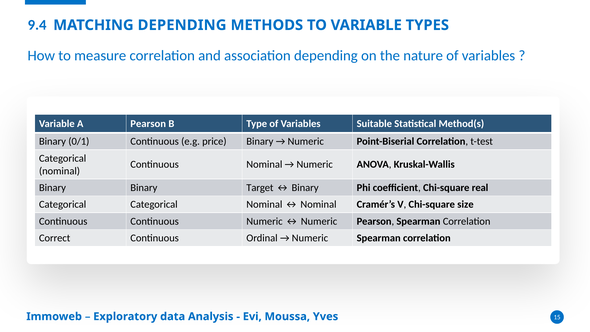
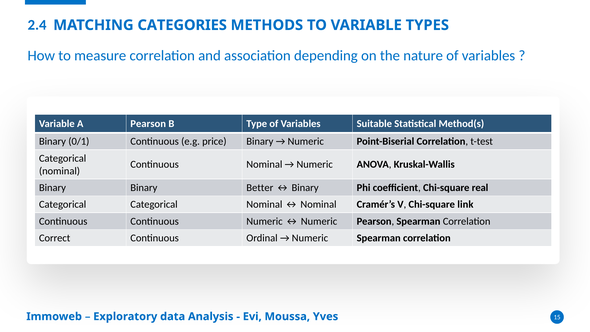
9.4: 9.4 -> 2.4 (37, 25)
MATCHING DEPENDING: DEPENDING -> CATEGORIES (182, 25)
Target: Target -> Better (260, 188)
size: size -> link (465, 204)
